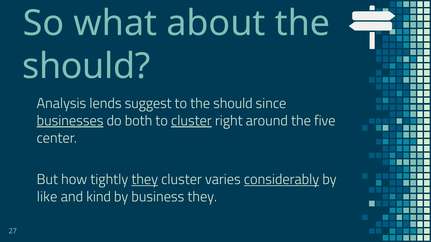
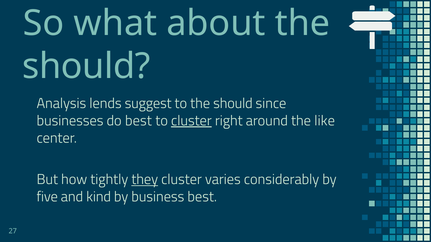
businesses underline: present -> none (70, 121)
do both: both -> best (138, 121)
five: five -> like (325, 121)
considerably underline: present -> none (282, 180)
like: like -> five (47, 197)
business they: they -> best (202, 197)
